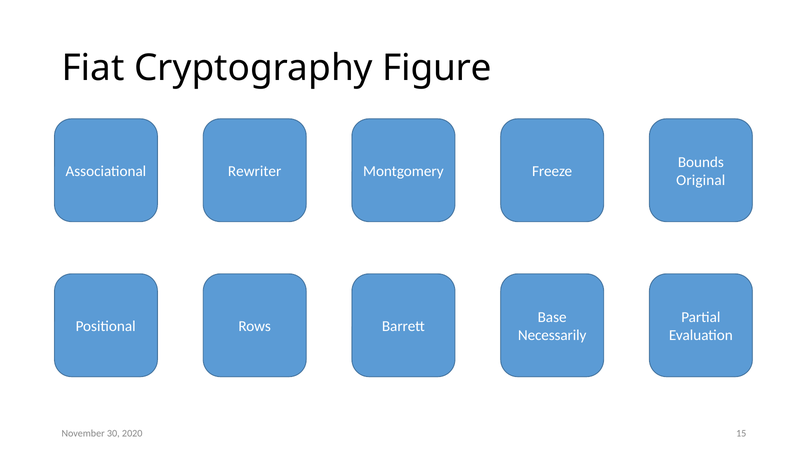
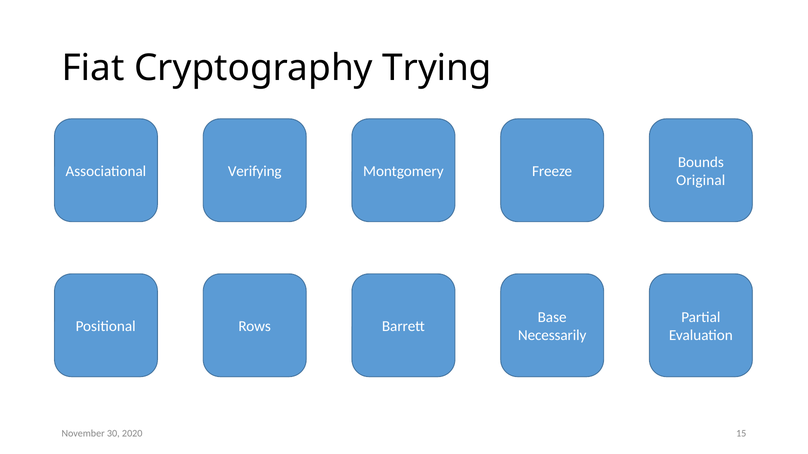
Figure: Figure -> Trying (437, 68)
Rewriter: Rewriter -> Verifying (255, 171)
